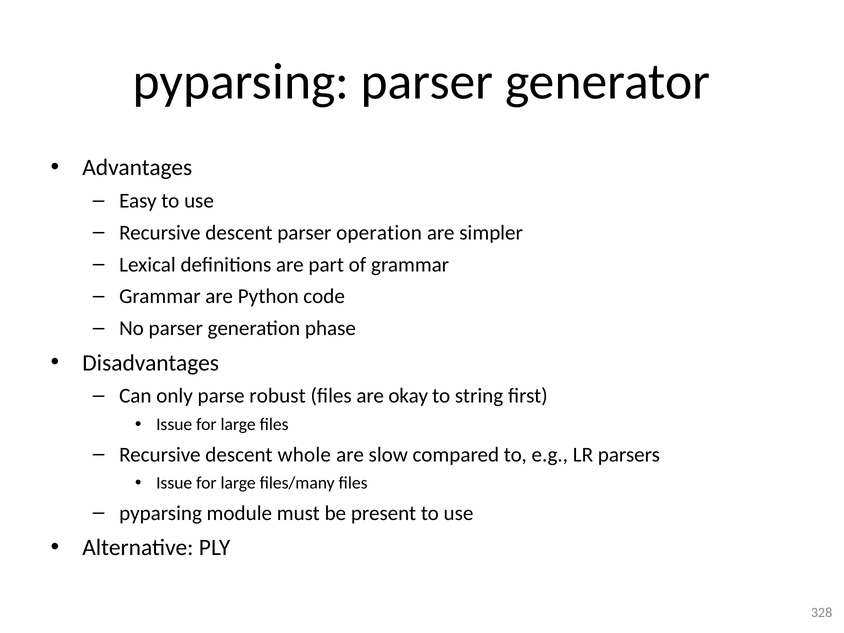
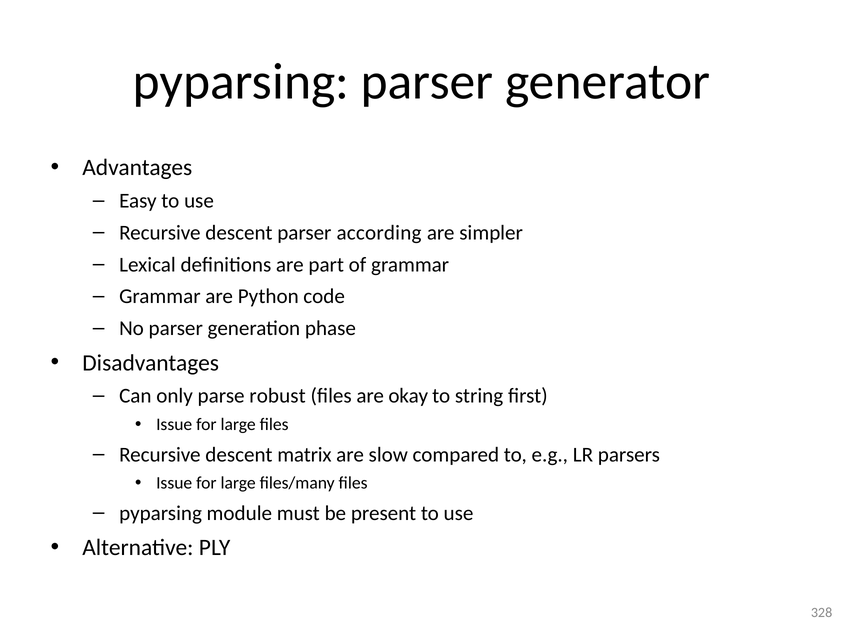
operation: operation -> according (379, 233)
whole: whole -> matrix (304, 455)
